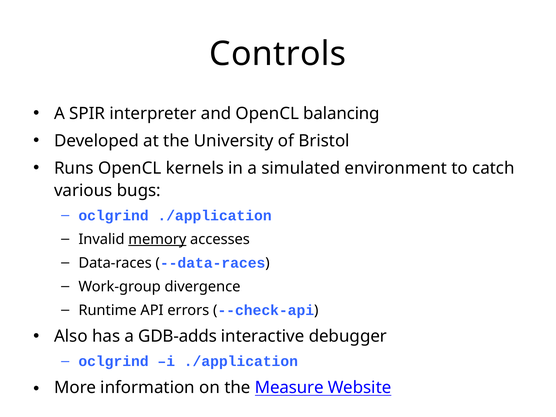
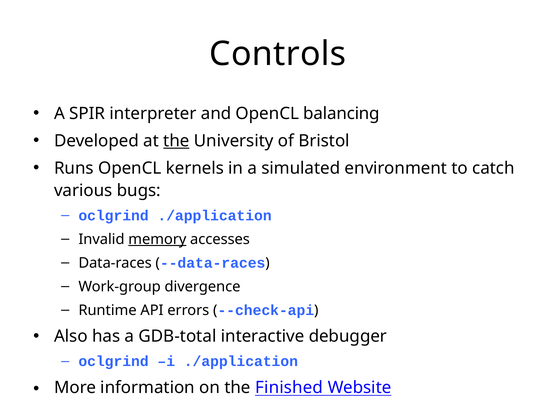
the underline: none -> present (176, 141)
GDB-adds: GDB-adds -> GDB-total (177, 336)
Measure: Measure -> Finished (289, 388)
